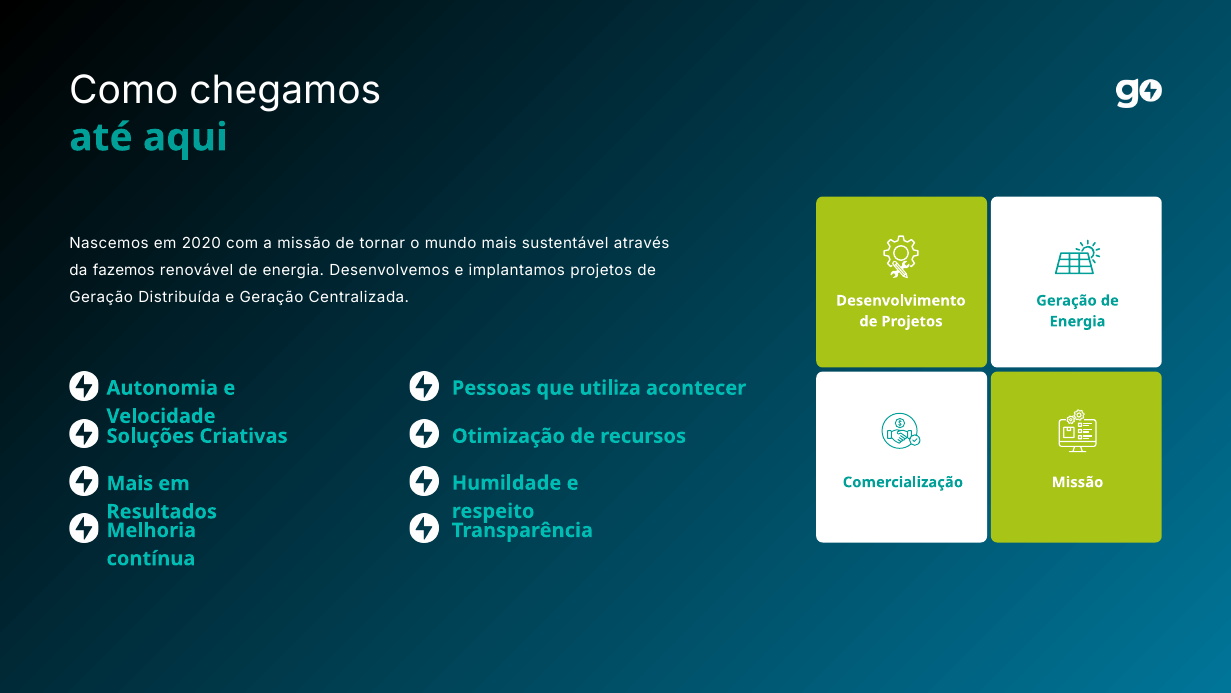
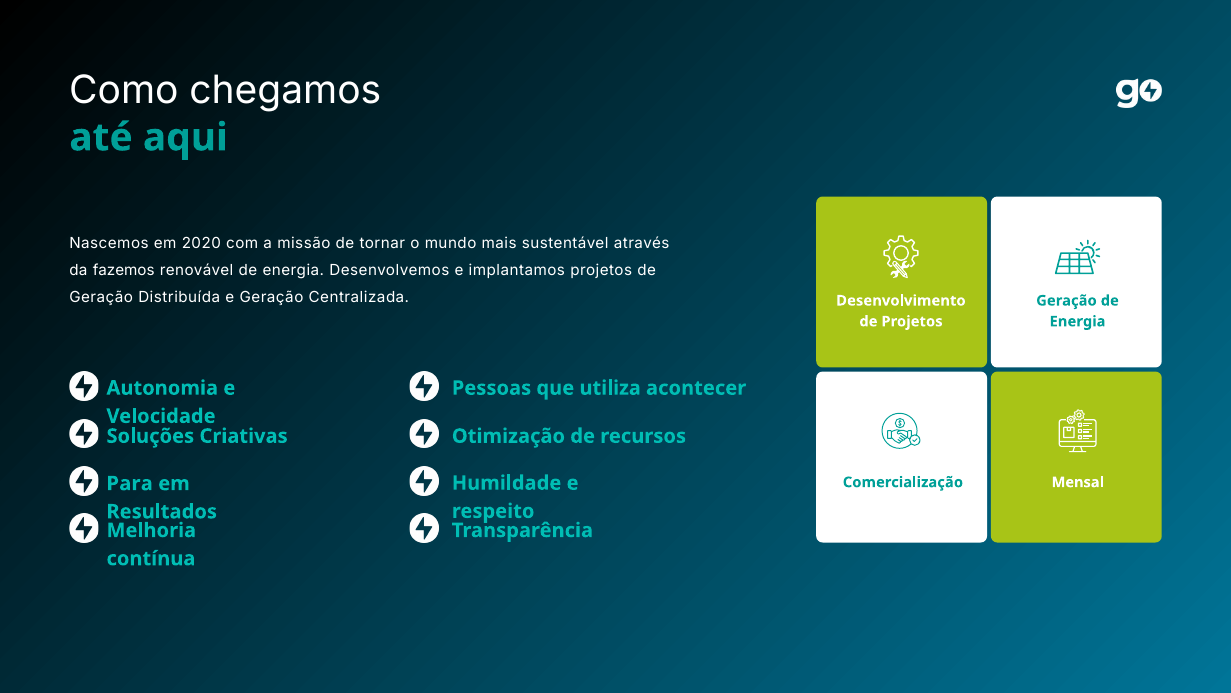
Comercialização Missão: Missão -> Mensal (1078, 482)
Mais: Mais -> Para (130, 483)
